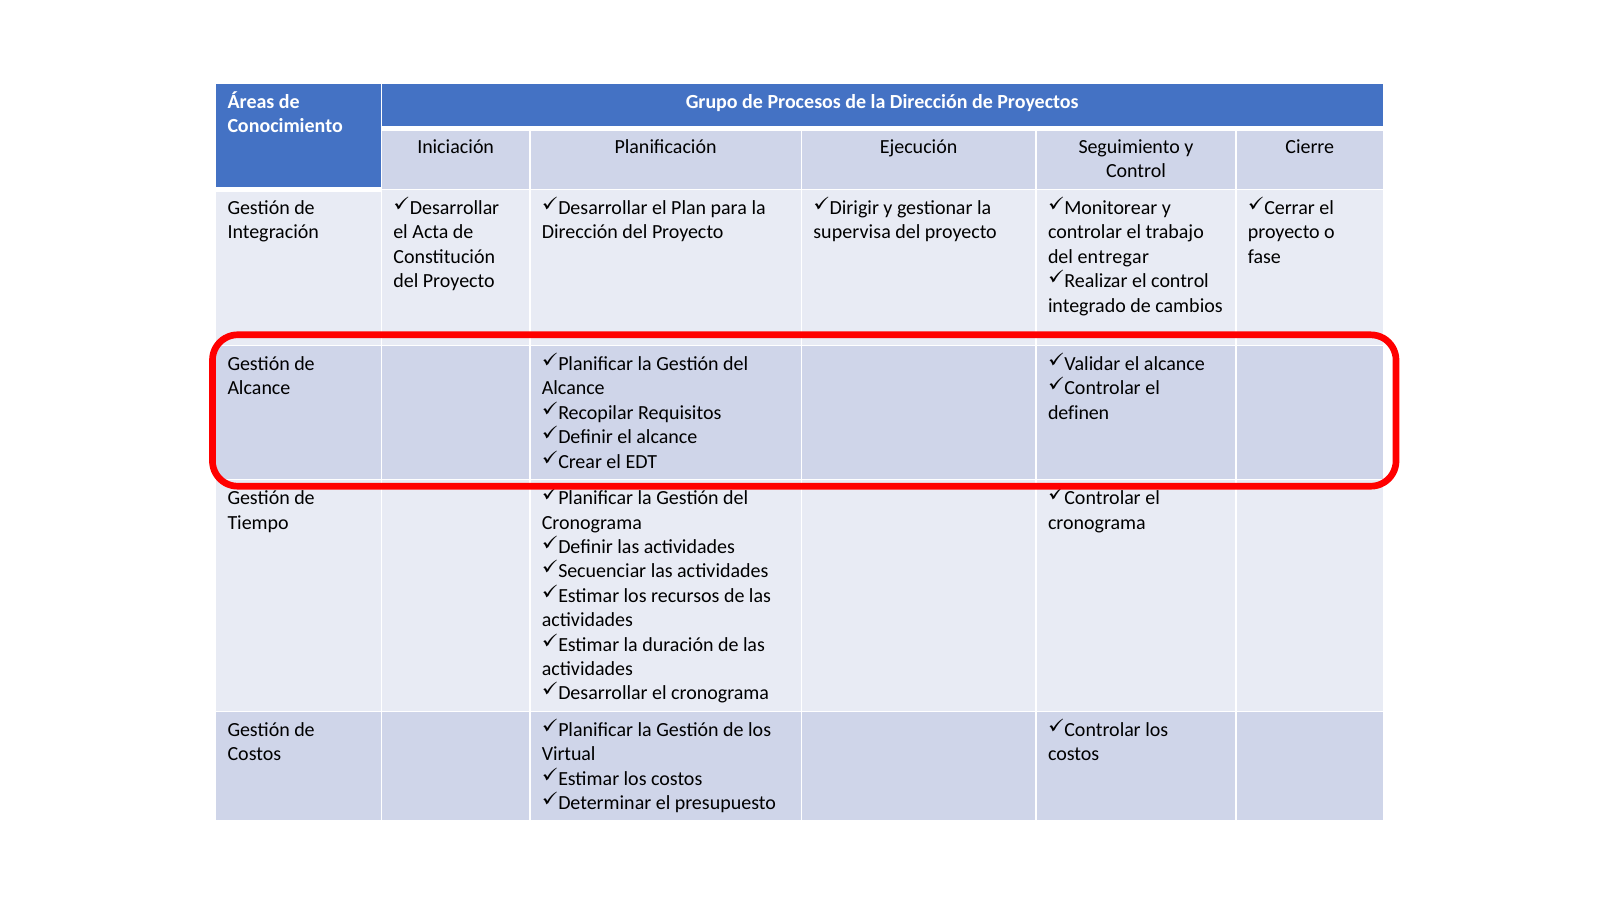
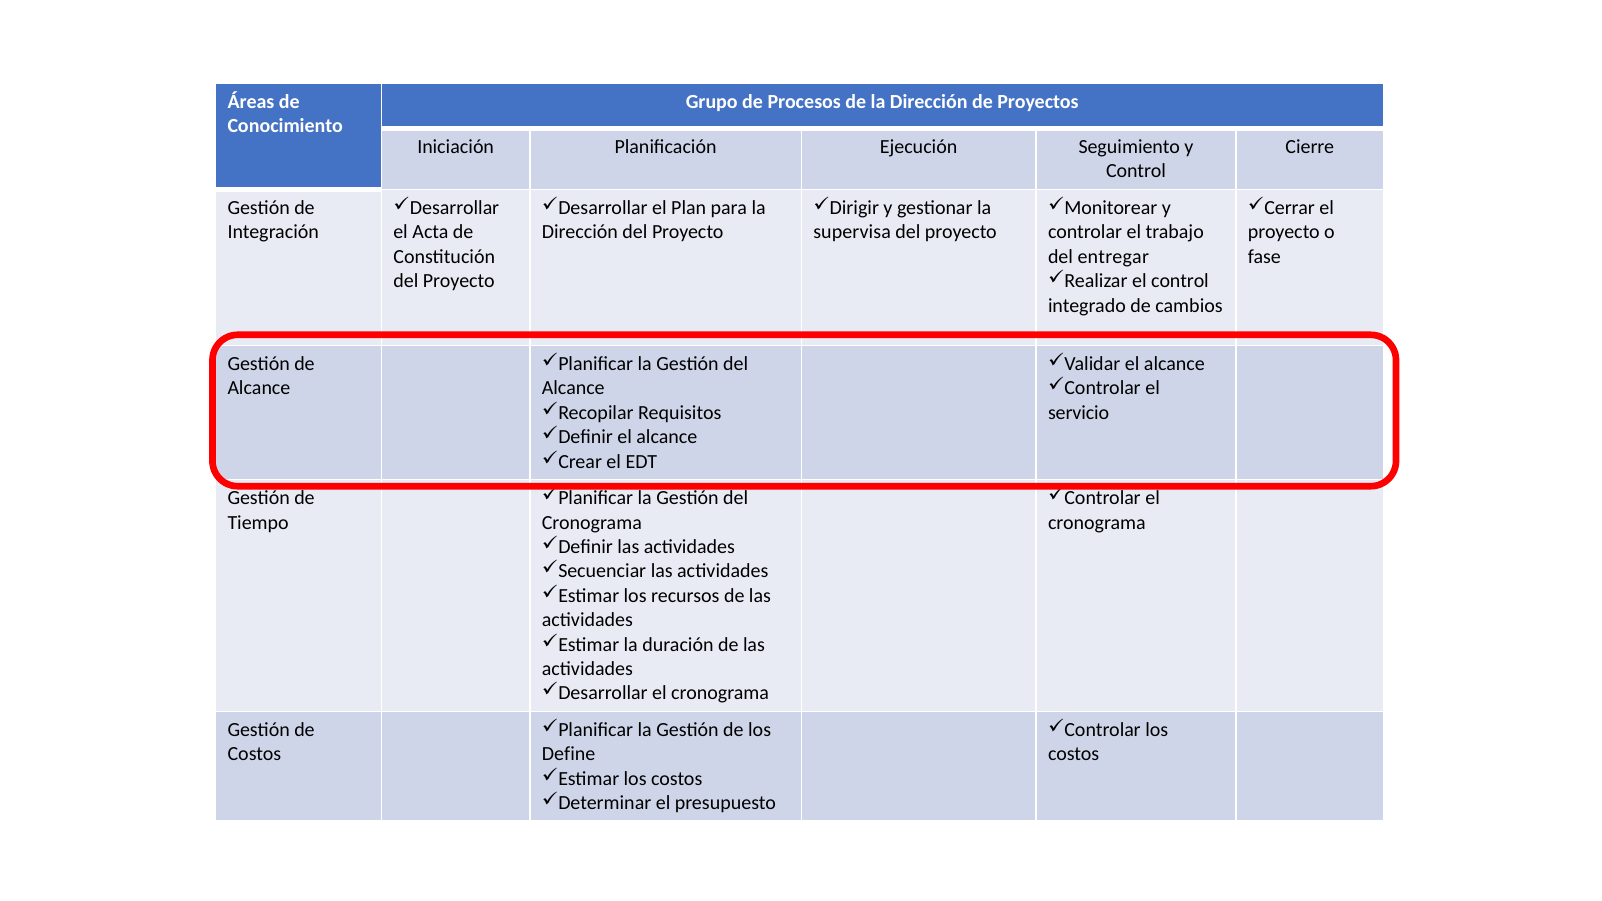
definen: definen -> servicio (1079, 413)
Virtual: Virtual -> Define (569, 754)
